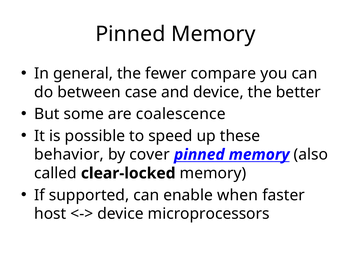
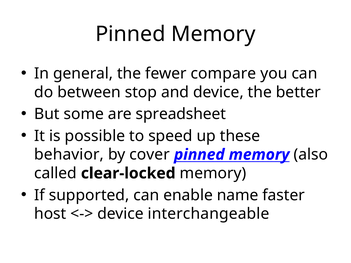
case: case -> stop (141, 92)
coalescence: coalescence -> spreadsheet (181, 114)
when: when -> name (238, 195)
microprocessors: microprocessors -> interchangeable (209, 214)
